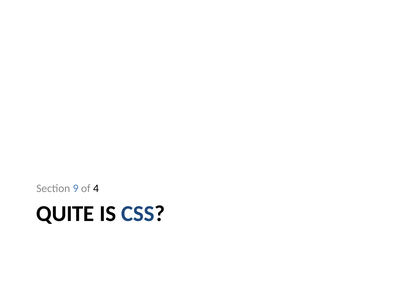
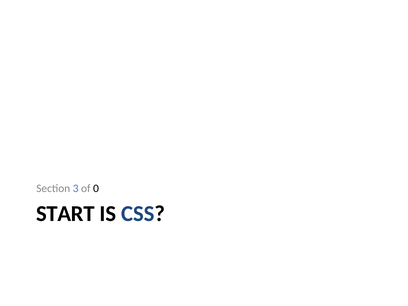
9: 9 -> 3 (76, 189)
4: 4 -> 0 (96, 189)
QUITE: QUITE -> START (65, 214)
